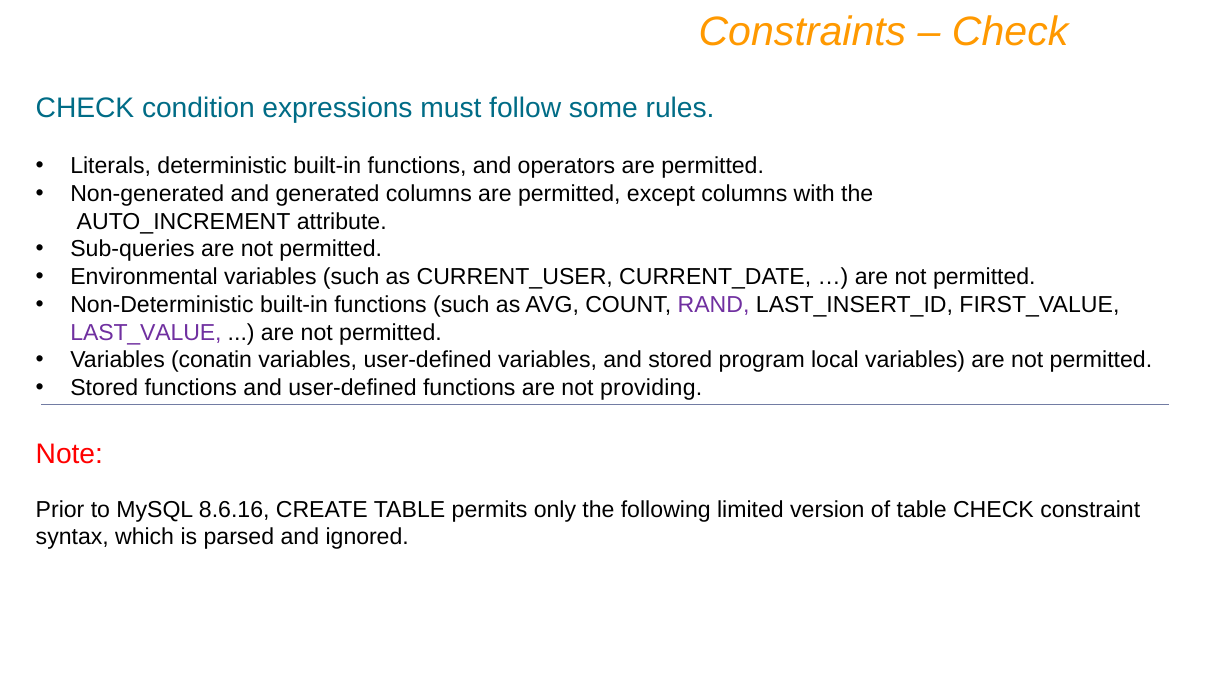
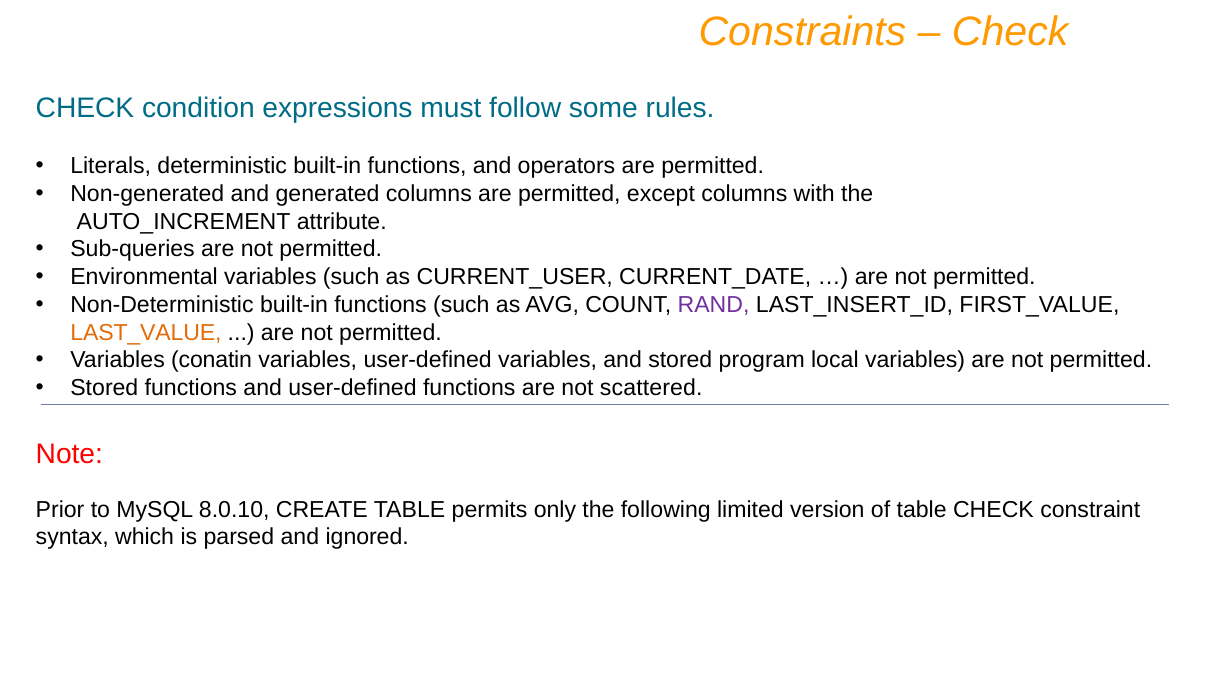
LAST_VALUE colour: purple -> orange (146, 332)
providing: providing -> scattered (651, 388)
8.6.16: 8.6.16 -> 8.0.10 (234, 509)
